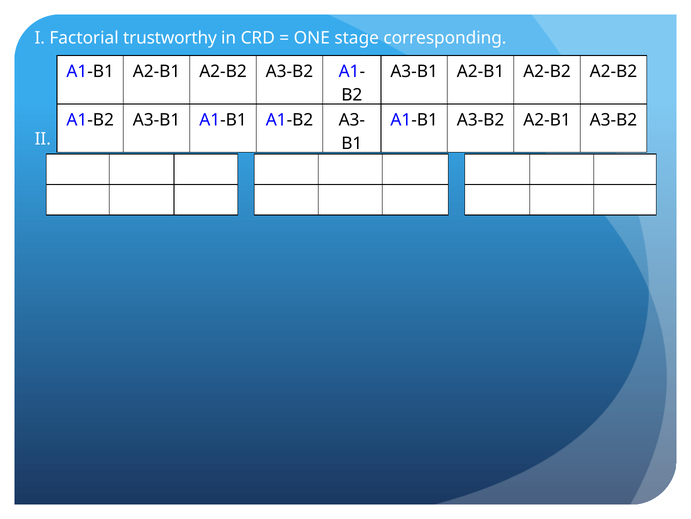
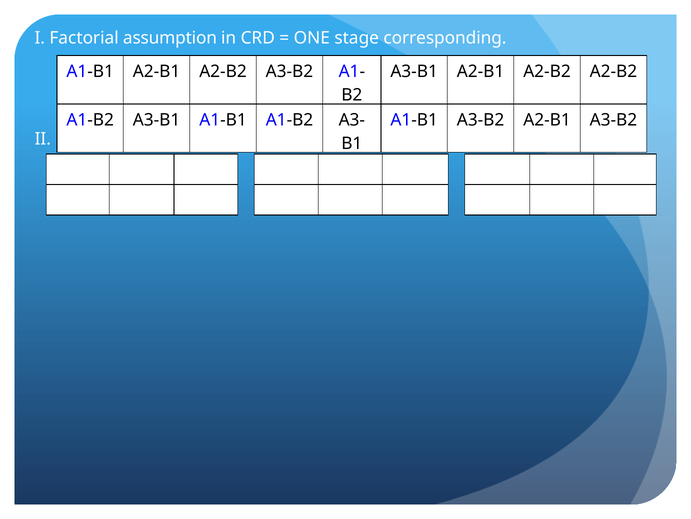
trustworthy: trustworthy -> assumption (170, 38)
